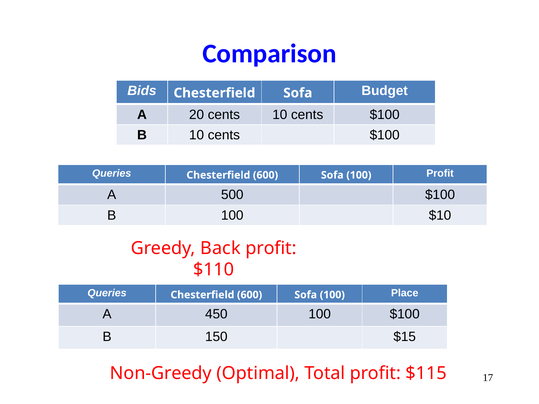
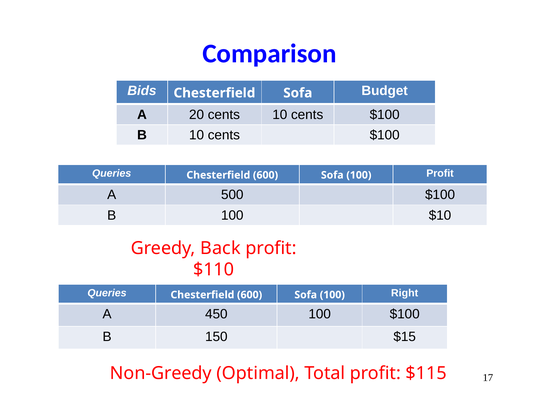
Place: Place -> Right (405, 293)
